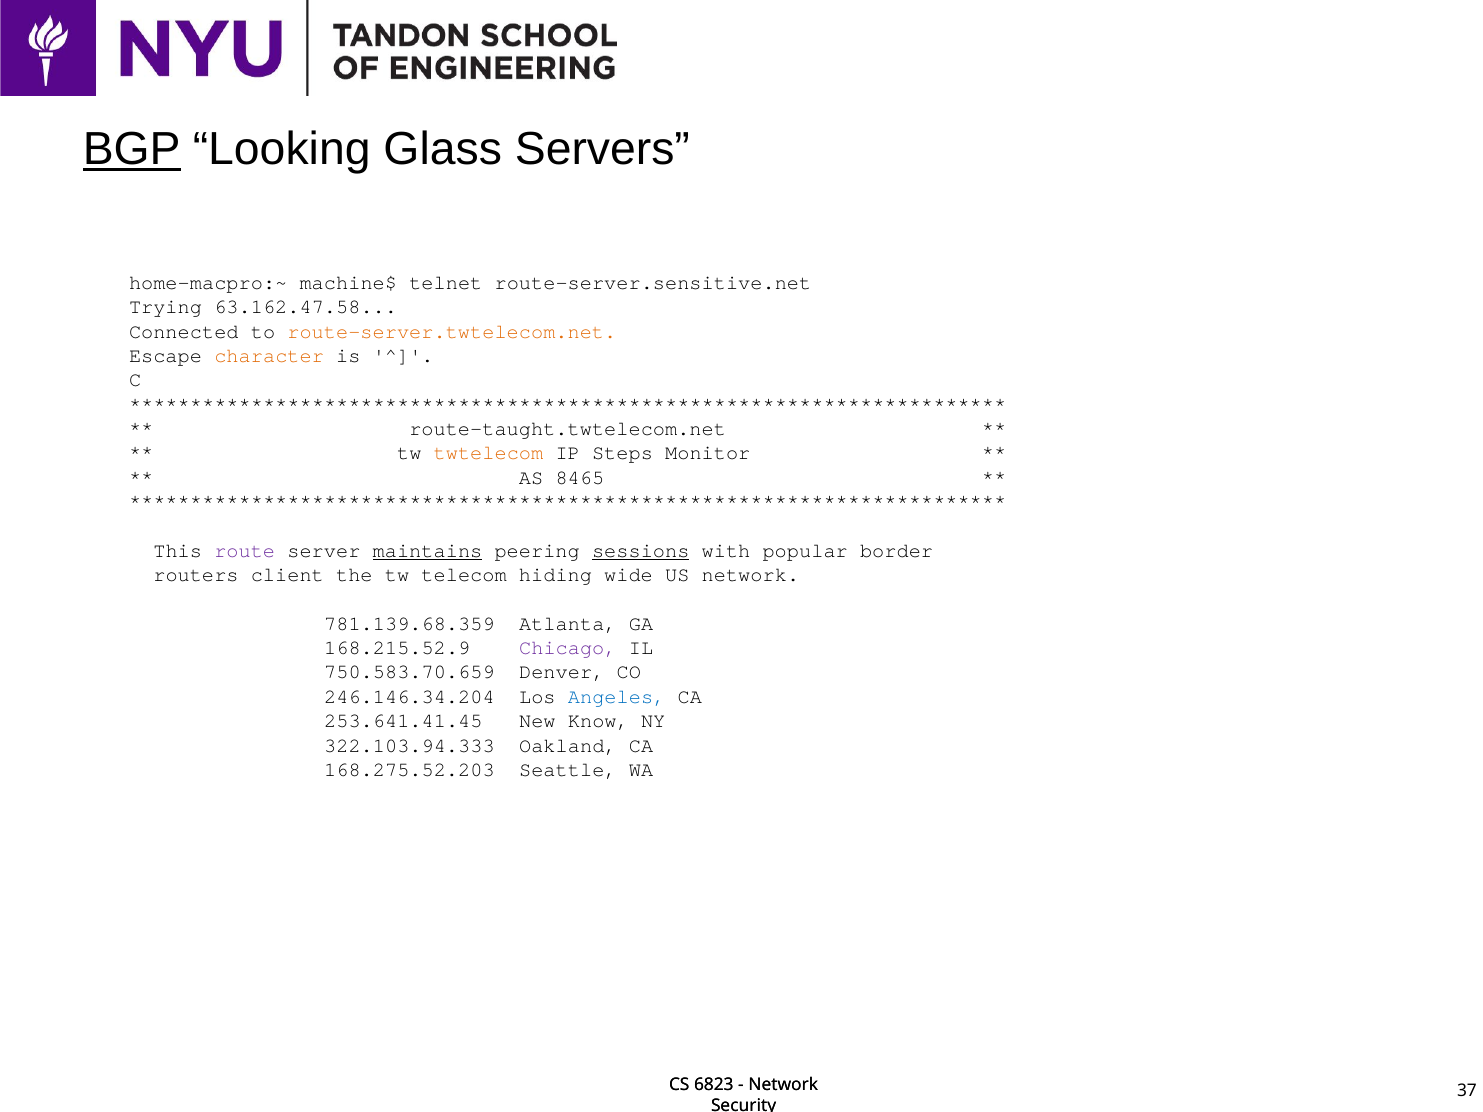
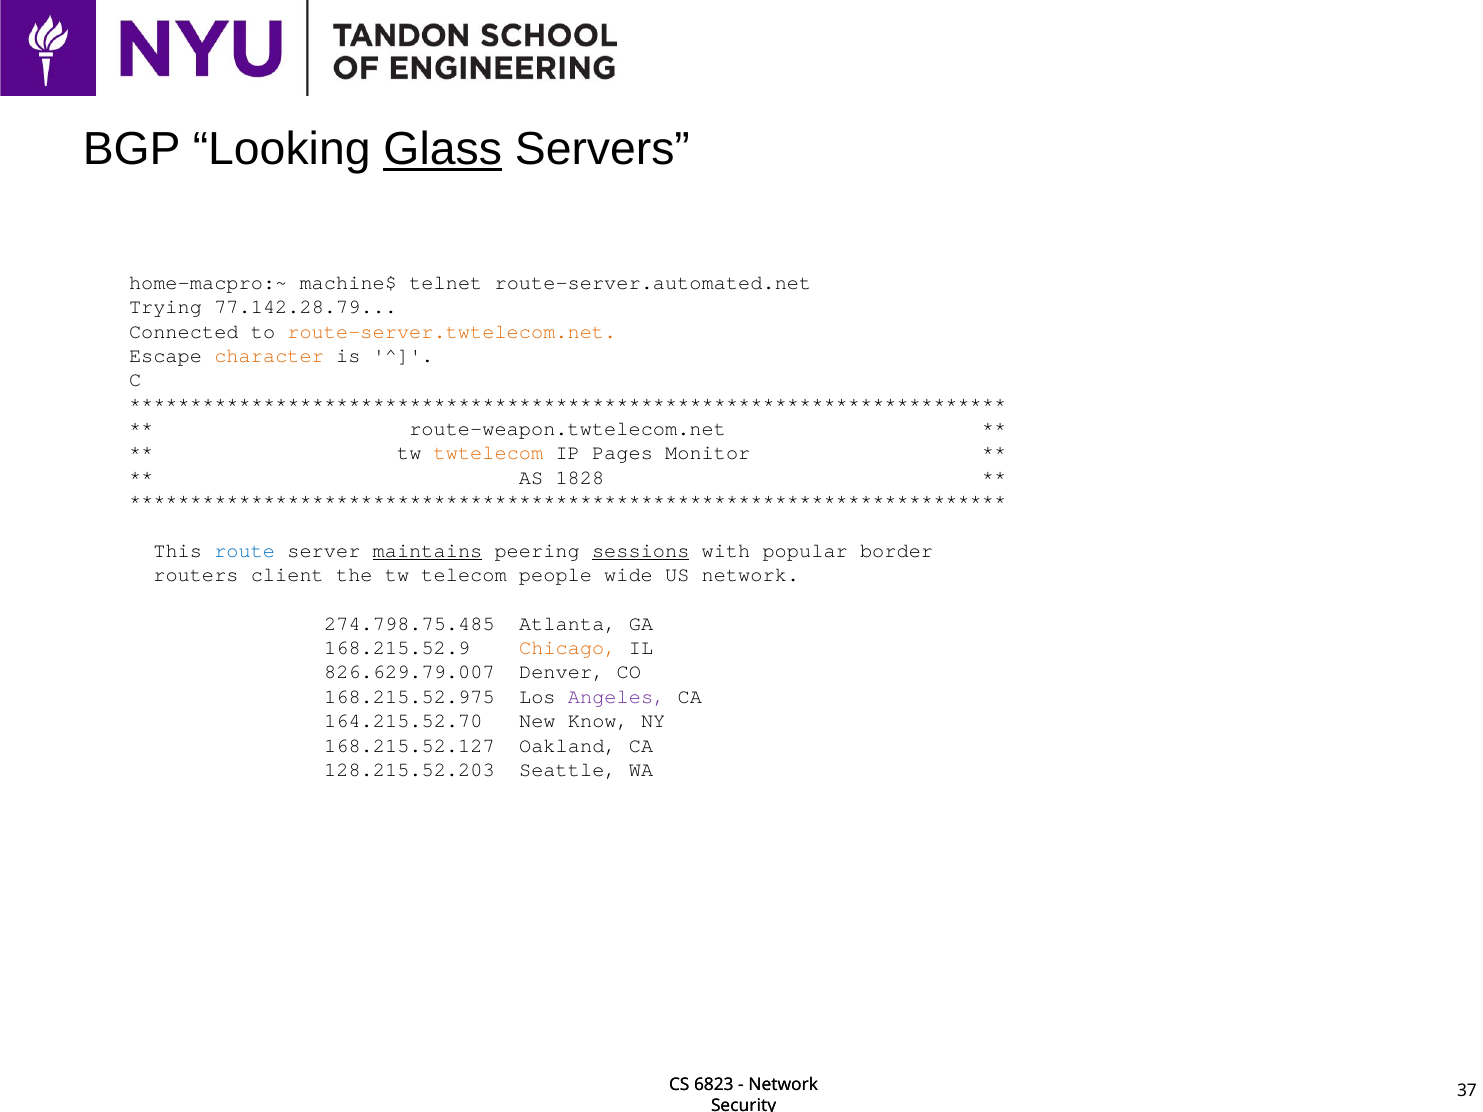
BGP underline: present -> none (132, 149)
Glass underline: none -> present (443, 149)
route-server.sensitive.net: route-server.sensitive.net -> route-server.automated.net (653, 283)
63.162.47.58: 63.162.47.58 -> 77.142.28.79 (306, 307)
route-taught.twtelecom.net: route-taught.twtelecom.net -> route-weapon.twtelecom.net (568, 429)
Steps: Steps -> Pages (622, 453)
8465: 8465 -> 1828 (580, 478)
route colour: purple -> blue (245, 551)
hiding: hiding -> people (556, 575)
781.139.68.359: 781.139.68.359 -> 274.798.75.485 (409, 624)
Chicago colour: purple -> orange (568, 648)
750.583.70.659: 750.583.70.659 -> 826.629.79.007 (409, 672)
246.146.34.204: 246.146.34.204 -> 168.215.52.975 (409, 697)
Angeles colour: blue -> purple (617, 697)
253.641.41.45: 253.641.41.45 -> 164.215.52.70 (403, 721)
322.103.94.333: 322.103.94.333 -> 168.215.52.127 (409, 745)
168.275.52.203: 168.275.52.203 -> 128.215.52.203 (409, 770)
